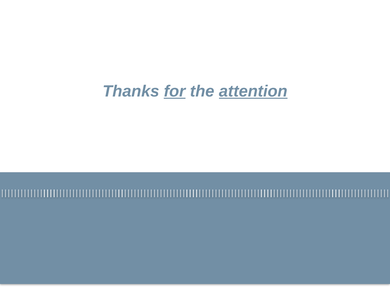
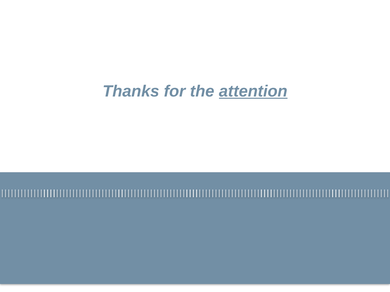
for underline: present -> none (175, 91)
